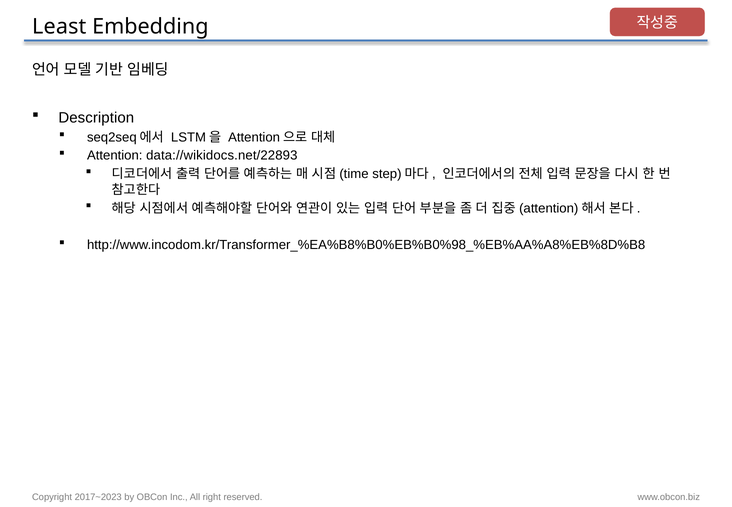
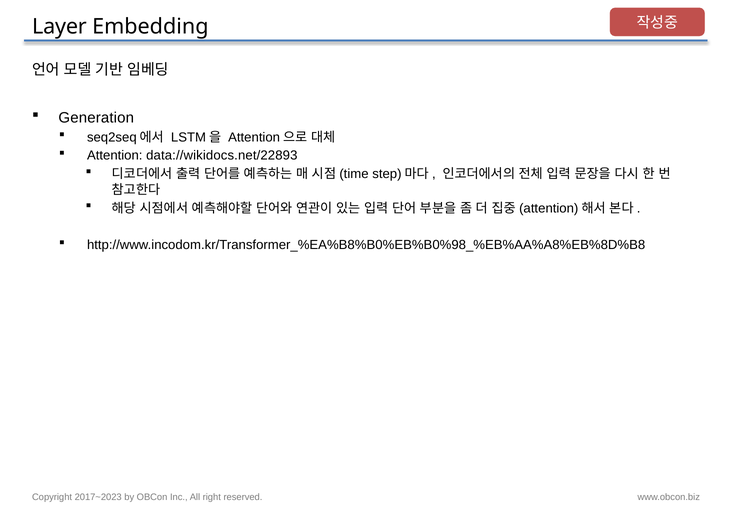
Least: Least -> Layer (59, 26)
Description: Description -> Generation (96, 118)
